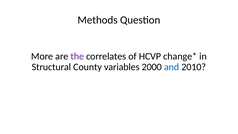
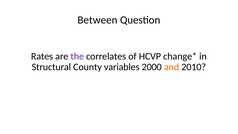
Methods: Methods -> Between (98, 20)
More: More -> Rates (42, 56)
and colour: blue -> orange (172, 67)
